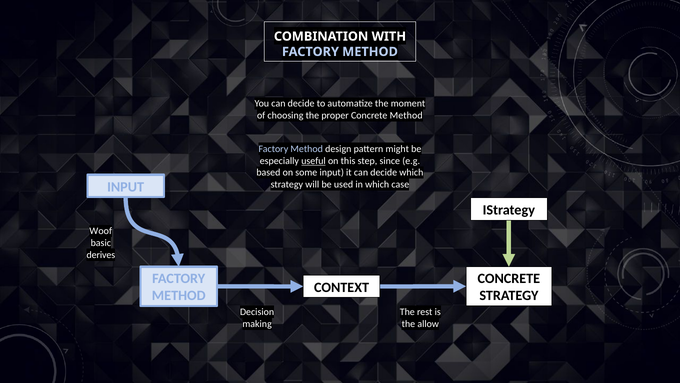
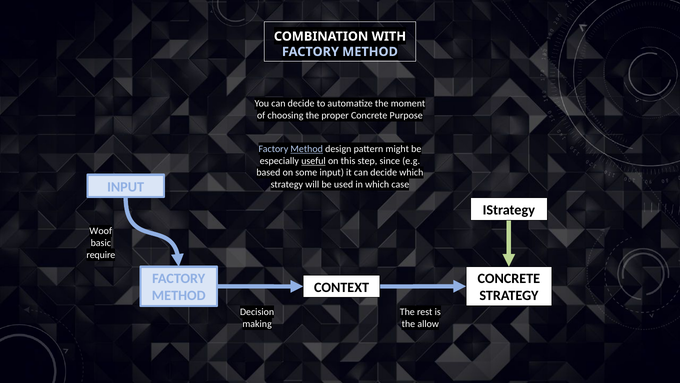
Concrete Method: Method -> Purpose (406, 115)
Method underline: none -> present (307, 149)
derives: derives -> require (101, 254)
